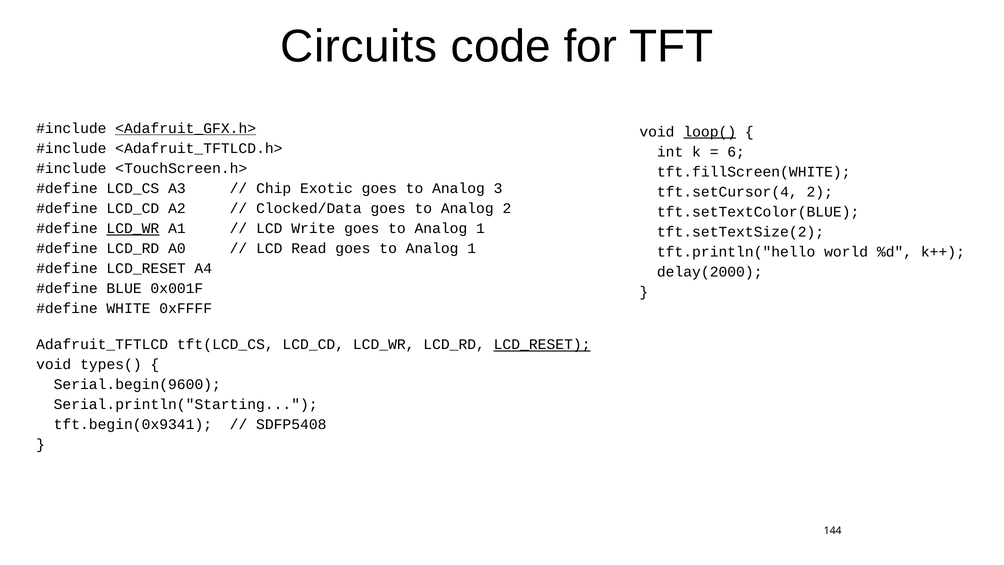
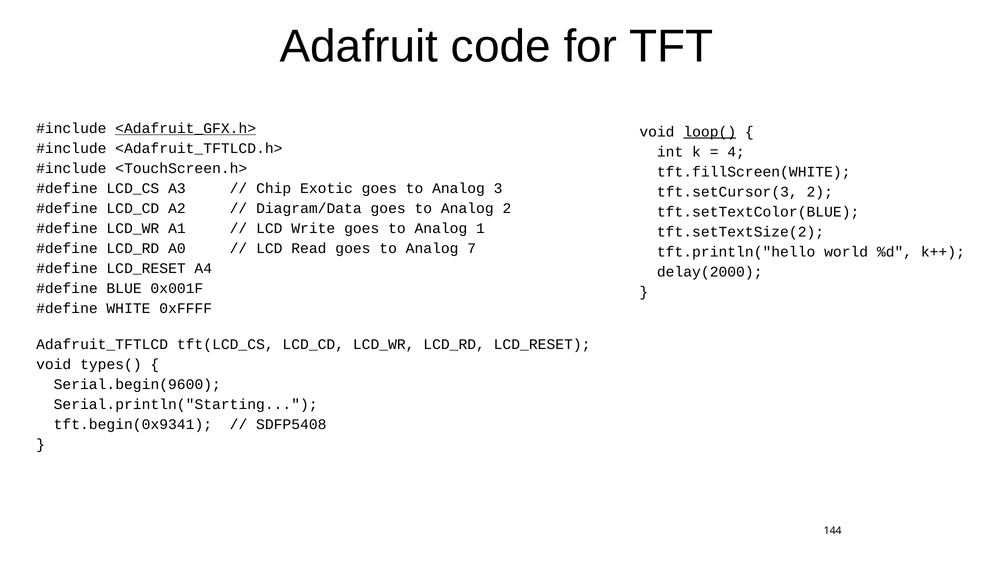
Circuits: Circuits -> Adafruit (359, 47)
6: 6 -> 4 (736, 152)
tft.setCursor(4: tft.setCursor(4 -> tft.setCursor(3 (727, 192)
Clocked/Data: Clocked/Data -> Diagram/Data (309, 208)
LCD_WR underline: present -> none (133, 228)
1: 1 -> 7 (472, 248)
LCD_RESET underline: present -> none (542, 344)
